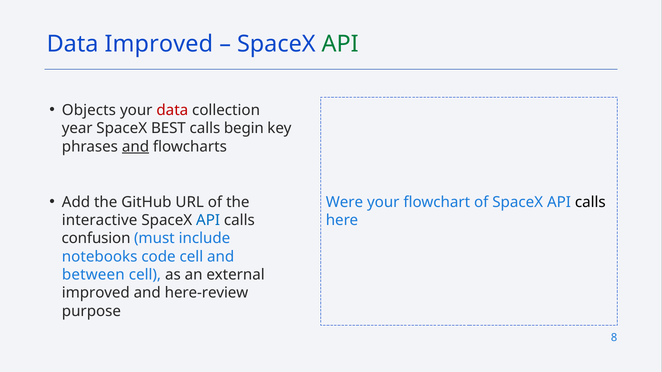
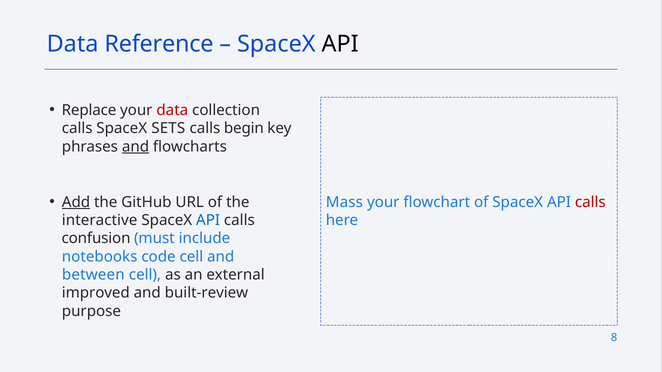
Data Improved: Improved -> Reference (159, 44)
API colour: green -> black (340, 44)
Objects: Objects -> Replace (89, 110)
year: year -> calls (77, 129)
BEST: BEST -> SETS (168, 129)
Add underline: none -> present (76, 202)
Were: Were -> Mass (344, 202)
calls colour: black -> red (590, 202)
here-review: here-review -> built-review (206, 293)
